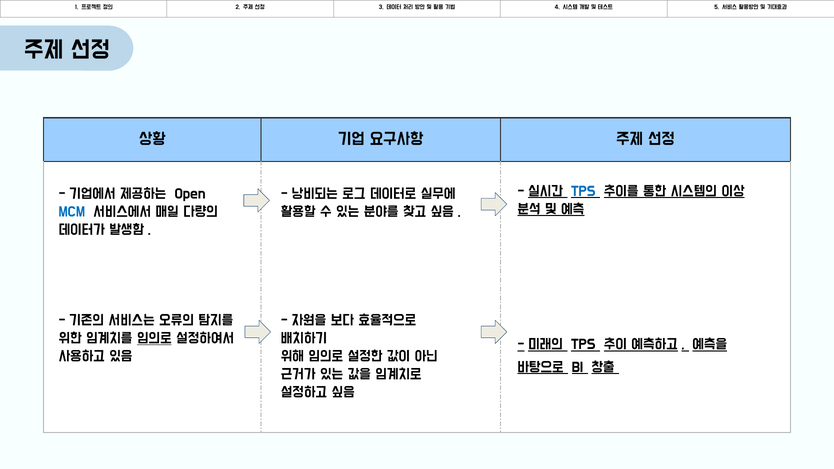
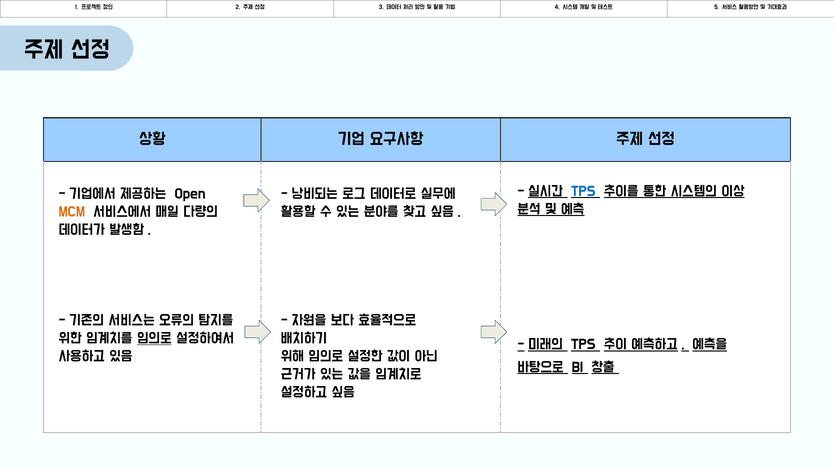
MCM colour: blue -> orange (72, 212)
